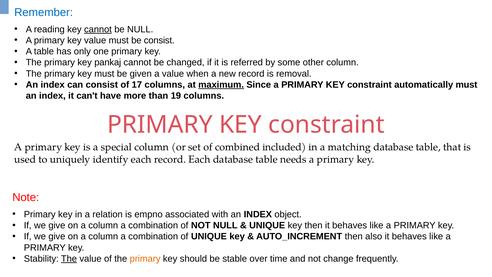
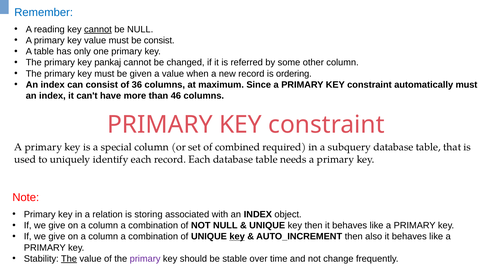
removal: removal -> ordering (294, 74)
17: 17 -> 36 (137, 85)
maximum underline: present -> none (221, 85)
19: 19 -> 46 (176, 96)
included: included -> required (284, 147)
matching: matching -> subquery (349, 147)
empno: empno -> storing (149, 214)
key underline: none -> present (237, 236)
primary colour: orange -> purple (145, 258)
